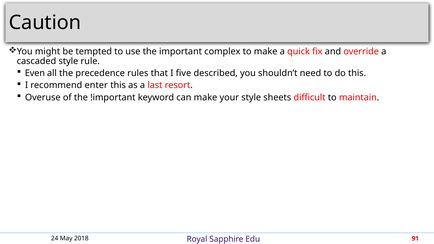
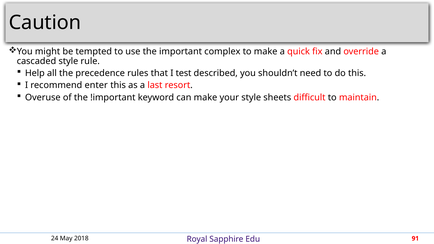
Even: Even -> Help (35, 73)
five: five -> test (184, 73)
